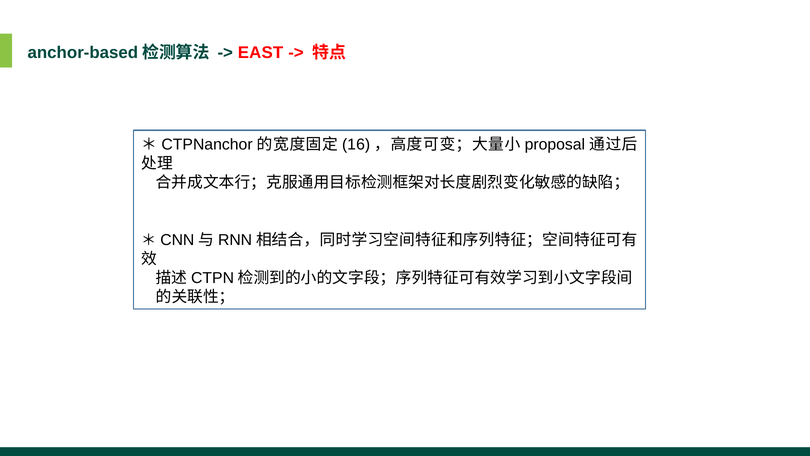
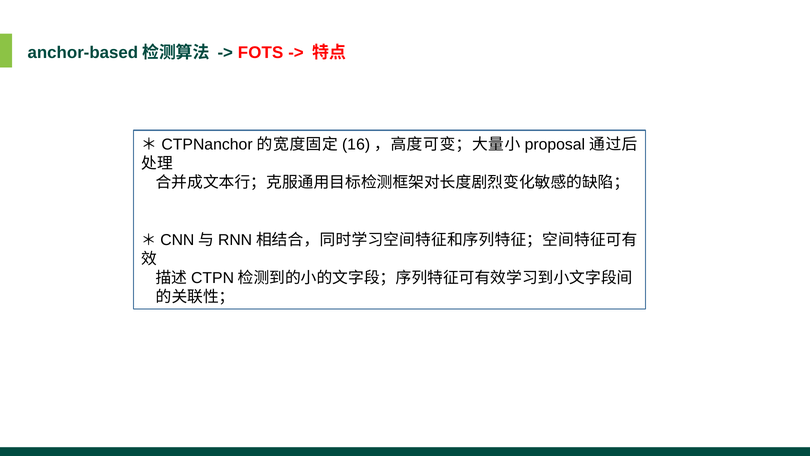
EAST: EAST -> FOTS (261, 53)
